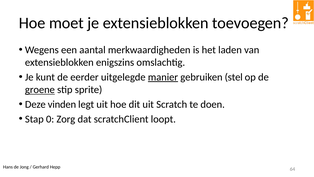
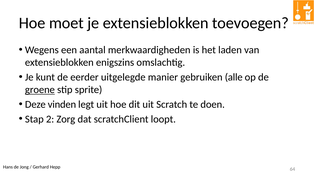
manier underline: present -> none (163, 77)
stel: stel -> alle (234, 77)
0: 0 -> 2 (50, 119)
